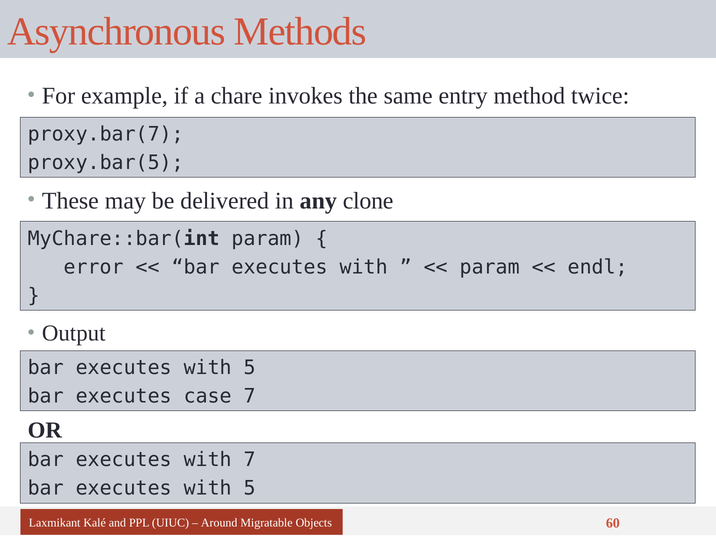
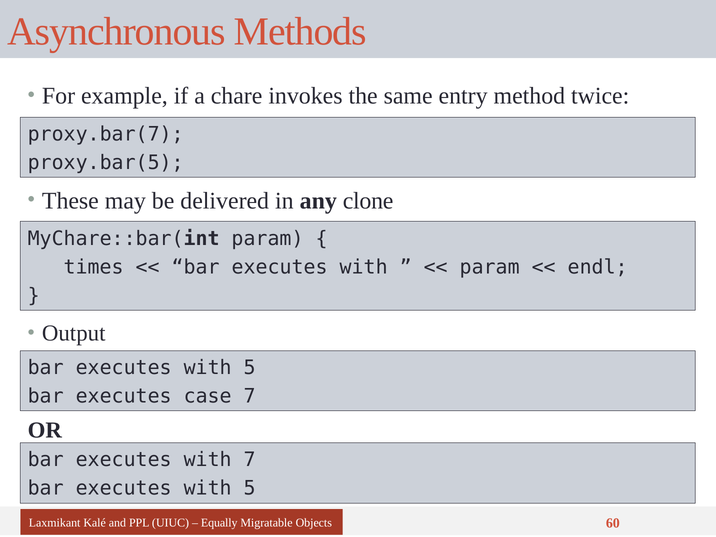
error: error -> times (94, 267)
Around: Around -> Equally (219, 523)
